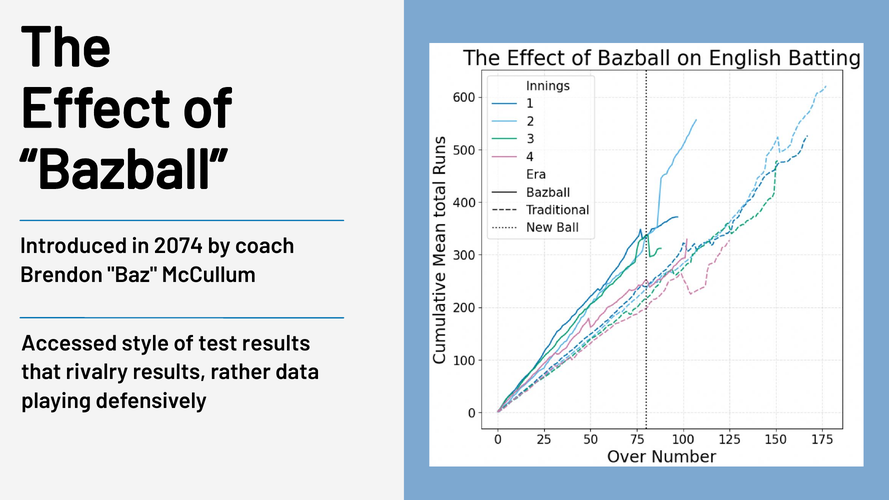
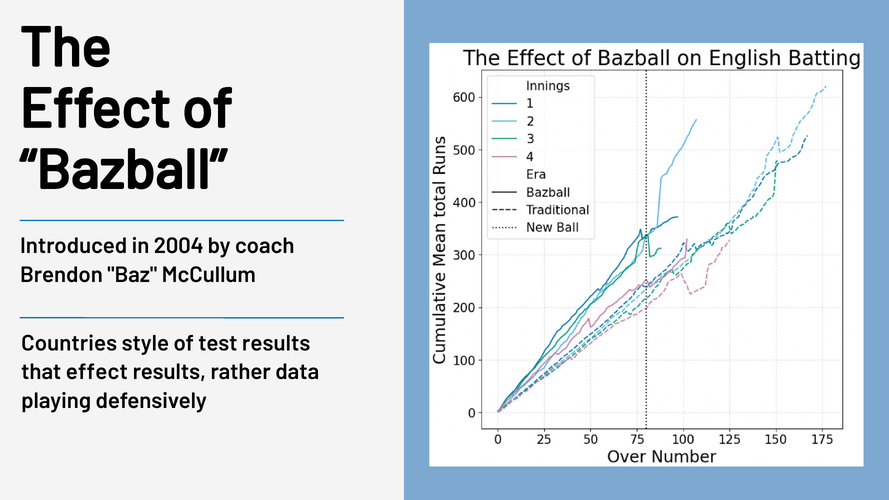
2074: 2074 -> 2004 (179, 246)
Accessed: Accessed -> Countries (69, 343)
that rivalry: rivalry -> effect (97, 372)
